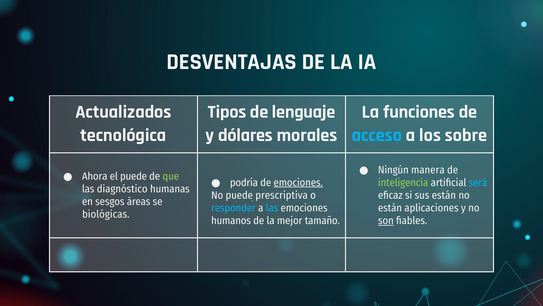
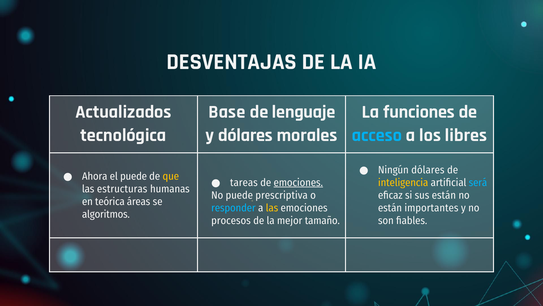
Tipos: Tipos -> Base (227, 112)
sobre: sobre -> libres (466, 135)
Ningún manera: manera -> dólares (428, 170)
que colour: light green -> yellow (171, 176)
podría: podría -> tareas (244, 182)
inteligencia colour: light green -> yellow (403, 182)
diagnóstico: diagnóstico -> estructuras (122, 189)
sesgos: sesgos -> teórica (110, 201)
las colour: light blue -> yellow (272, 208)
aplicaciones: aplicaciones -> importantes (431, 208)
biológicas: biológicas -> algoritmos (106, 214)
humanos: humanos -> procesos (231, 220)
son underline: present -> none (386, 220)
